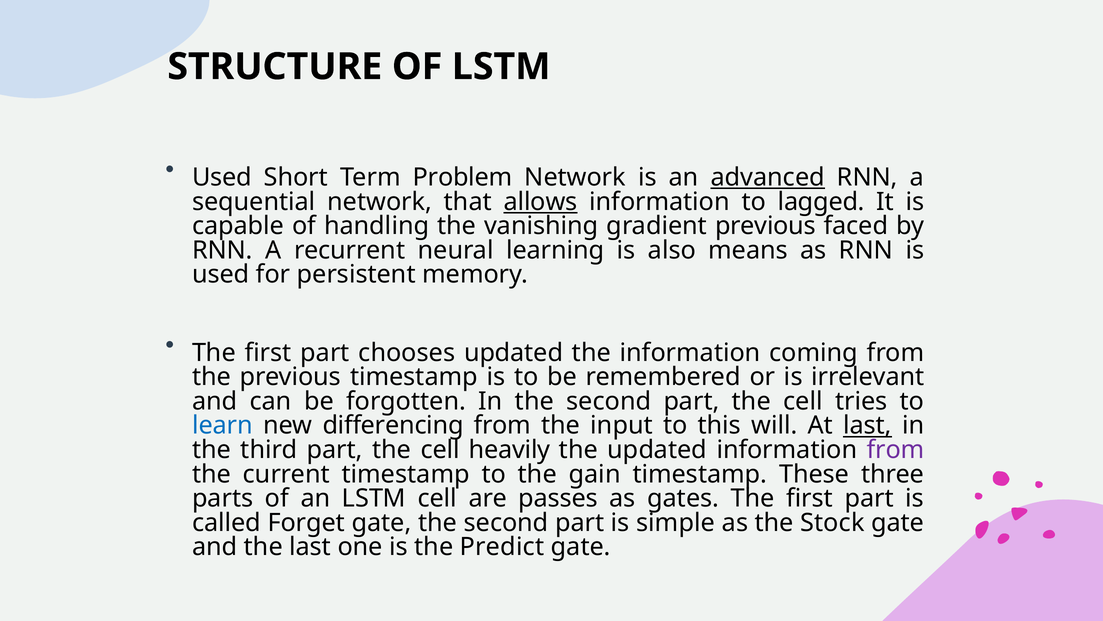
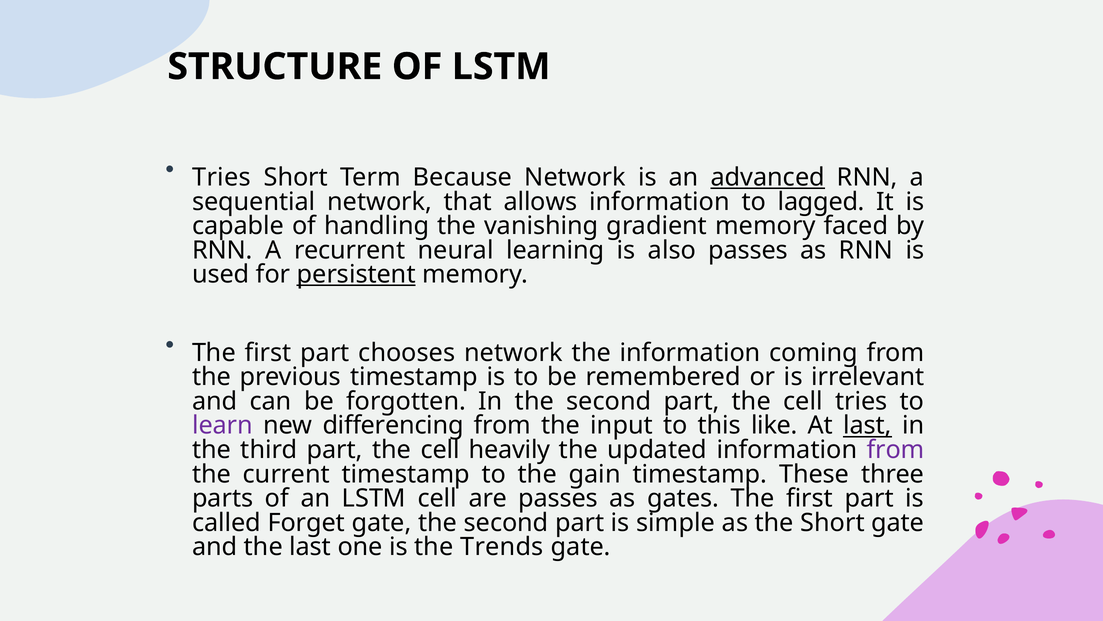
Used: Used -> Tries (222, 177)
Problem: Problem -> Because (462, 177)
allows underline: present -> none (541, 201)
gradient previous: previous -> memory (765, 226)
also means: means -> passes (748, 250)
persistent underline: none -> present (356, 274)
chooses updated: updated -> network (513, 352)
learn colour: blue -> purple (222, 425)
will: will -> like (774, 425)
the Stock: Stock -> Short (832, 522)
Predict: Predict -> Trends (502, 547)
